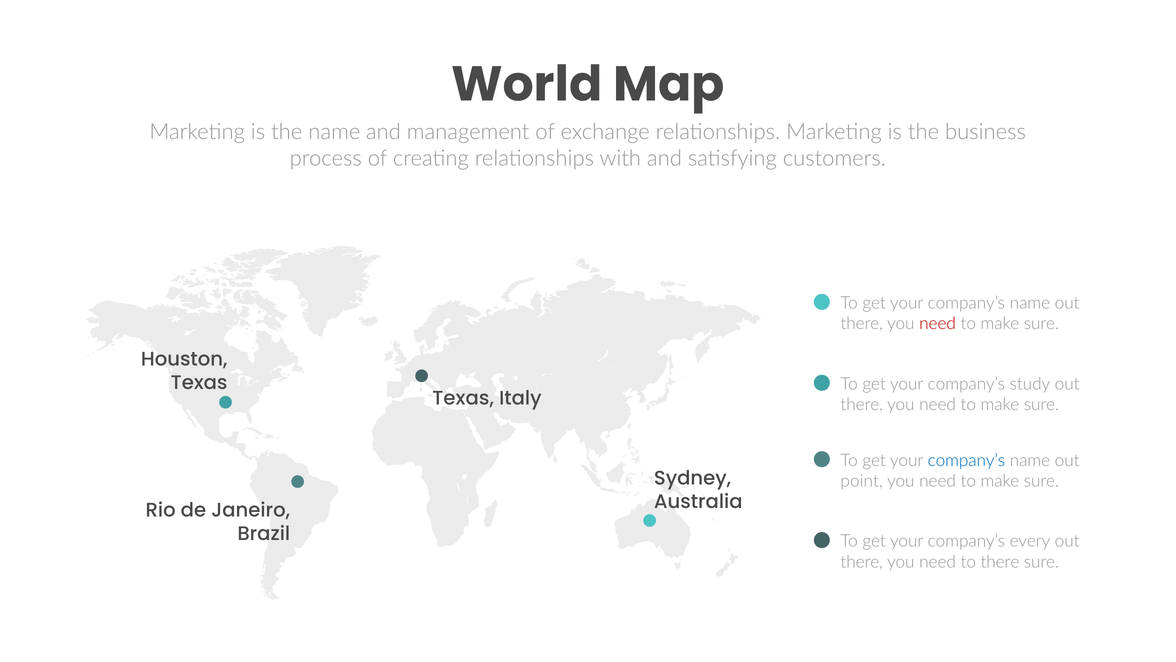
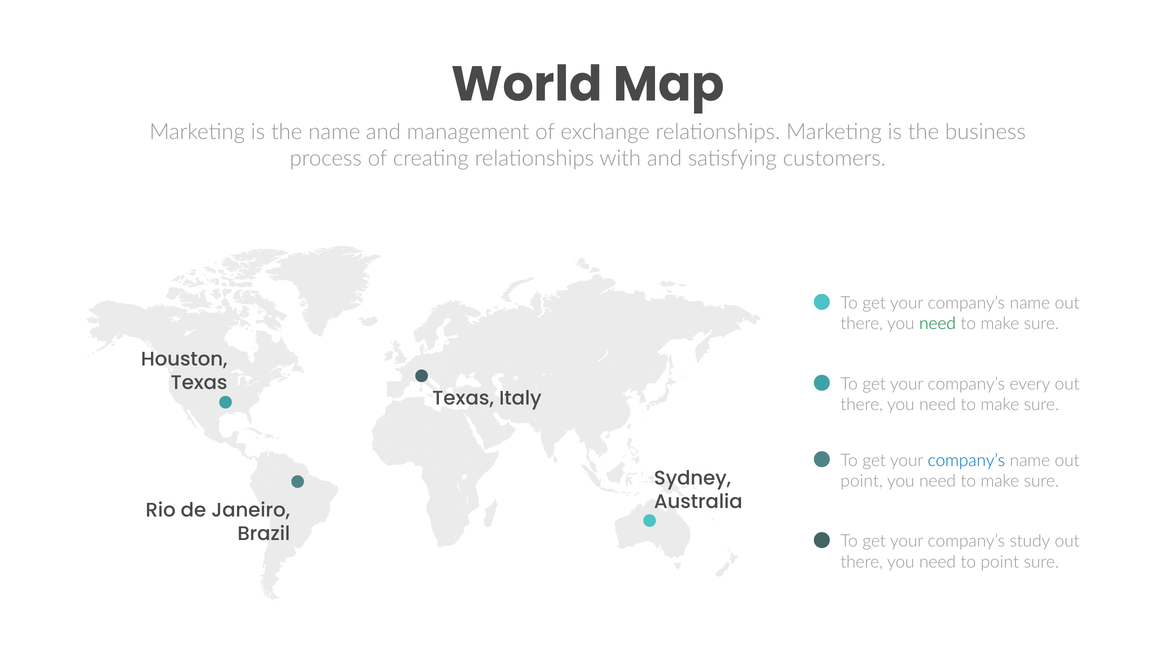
need colour: red -> green (938, 324)
study: study -> every (1030, 384)
every: every -> study (1030, 541)
to there: there -> point (1000, 562)
